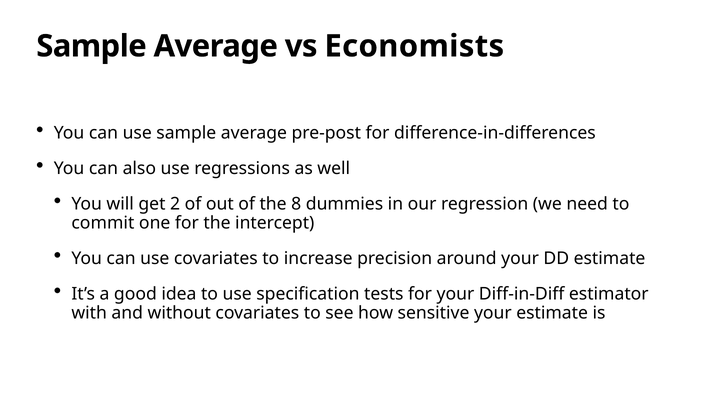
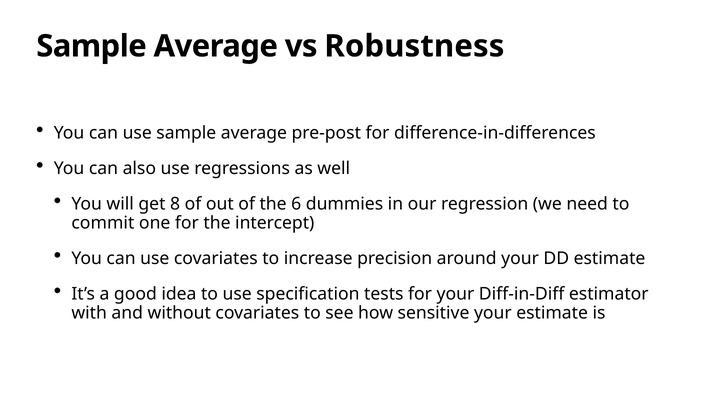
Economists: Economists -> Robustness (414, 46)
2: 2 -> 8 (175, 204)
8: 8 -> 6 (296, 204)
